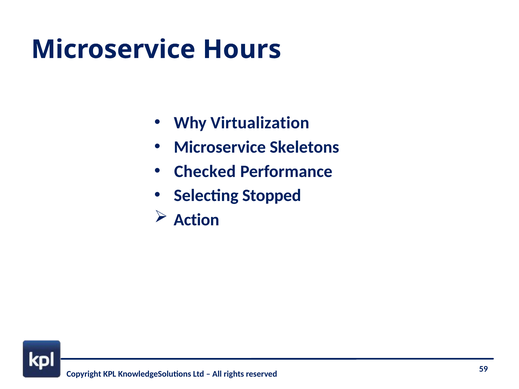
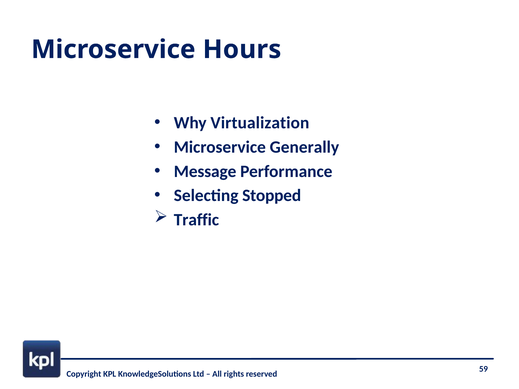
Skeletons: Skeletons -> Generally (304, 147)
Checked: Checked -> Message (205, 171)
Action: Action -> Traffic (196, 220)
